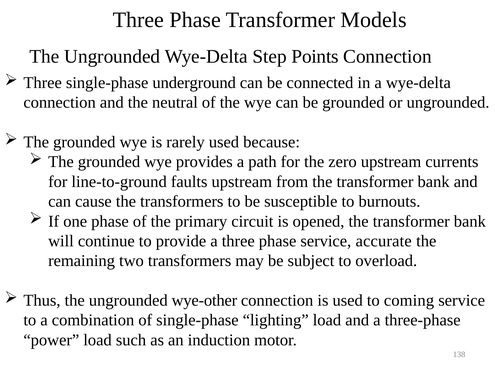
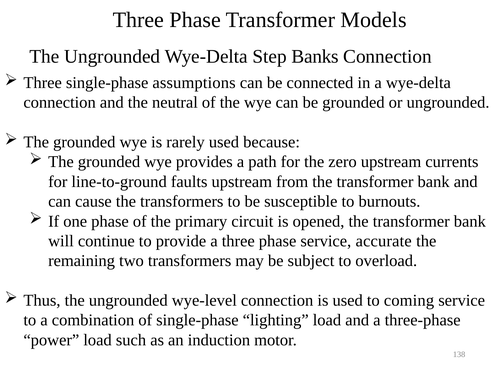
Points: Points -> Banks (315, 57)
underground: underground -> assumptions (194, 83)
wye-other: wye-other -> wye-level (204, 301)
